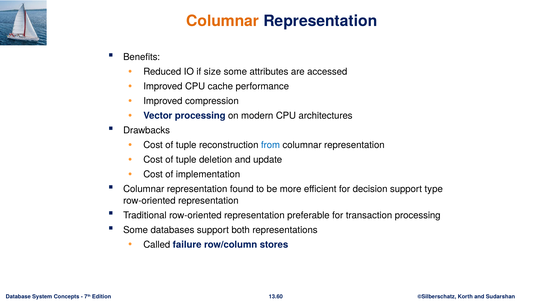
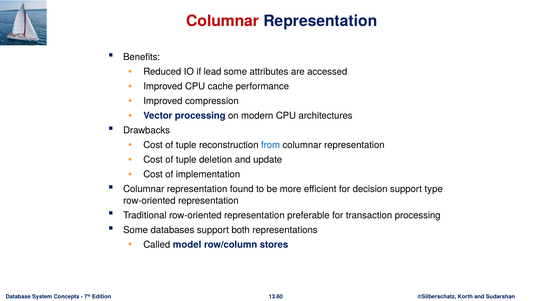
Columnar colour: orange -> red (223, 21)
size: size -> lead (213, 72)
failure: failure -> model (187, 245)
